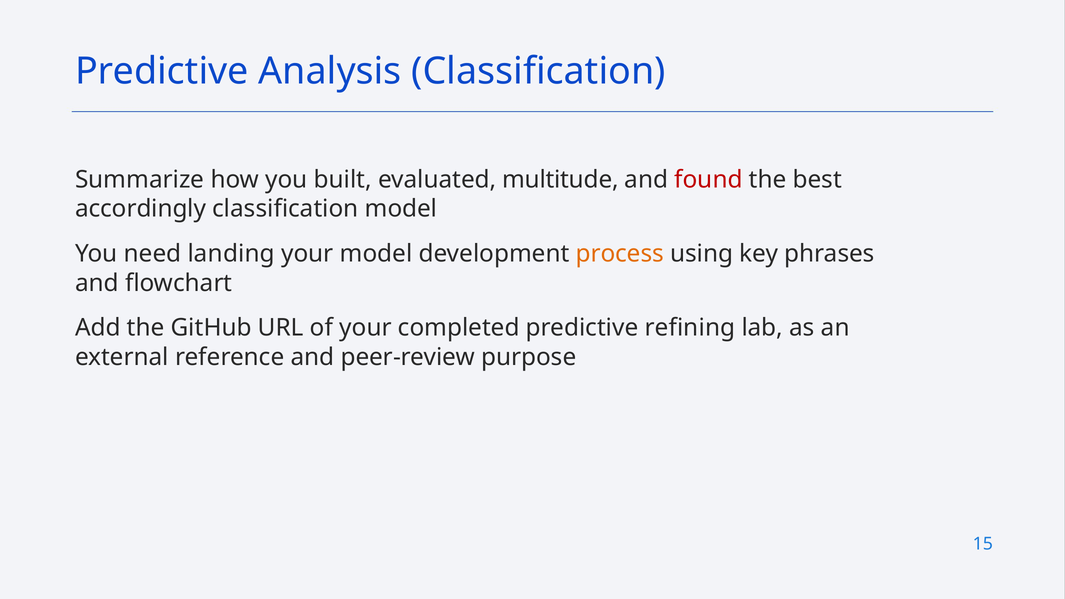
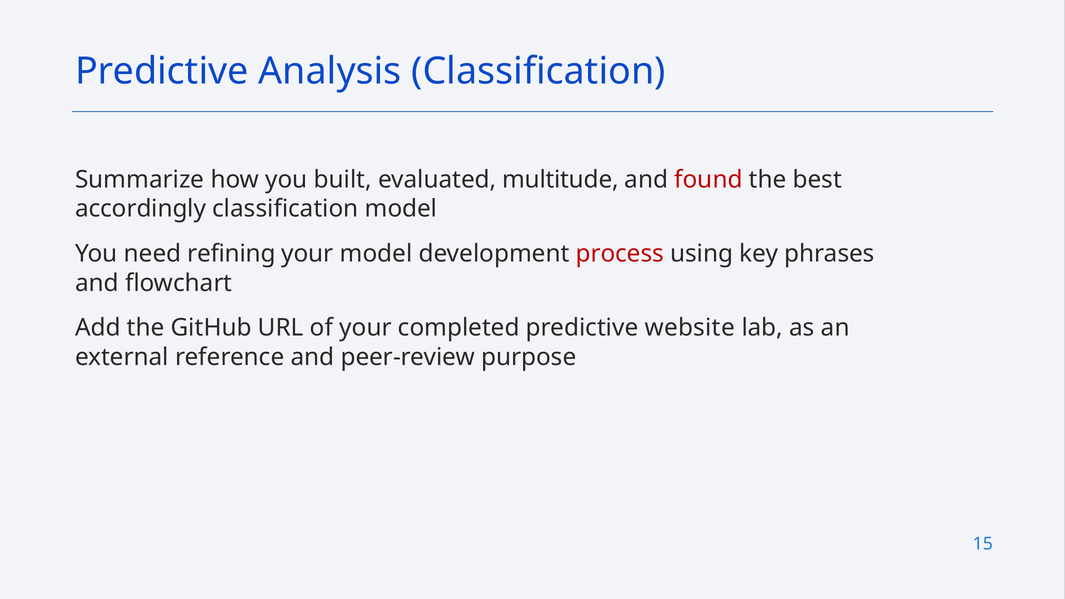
landing: landing -> refining (231, 254)
process colour: orange -> red (620, 254)
refining: refining -> website (690, 328)
